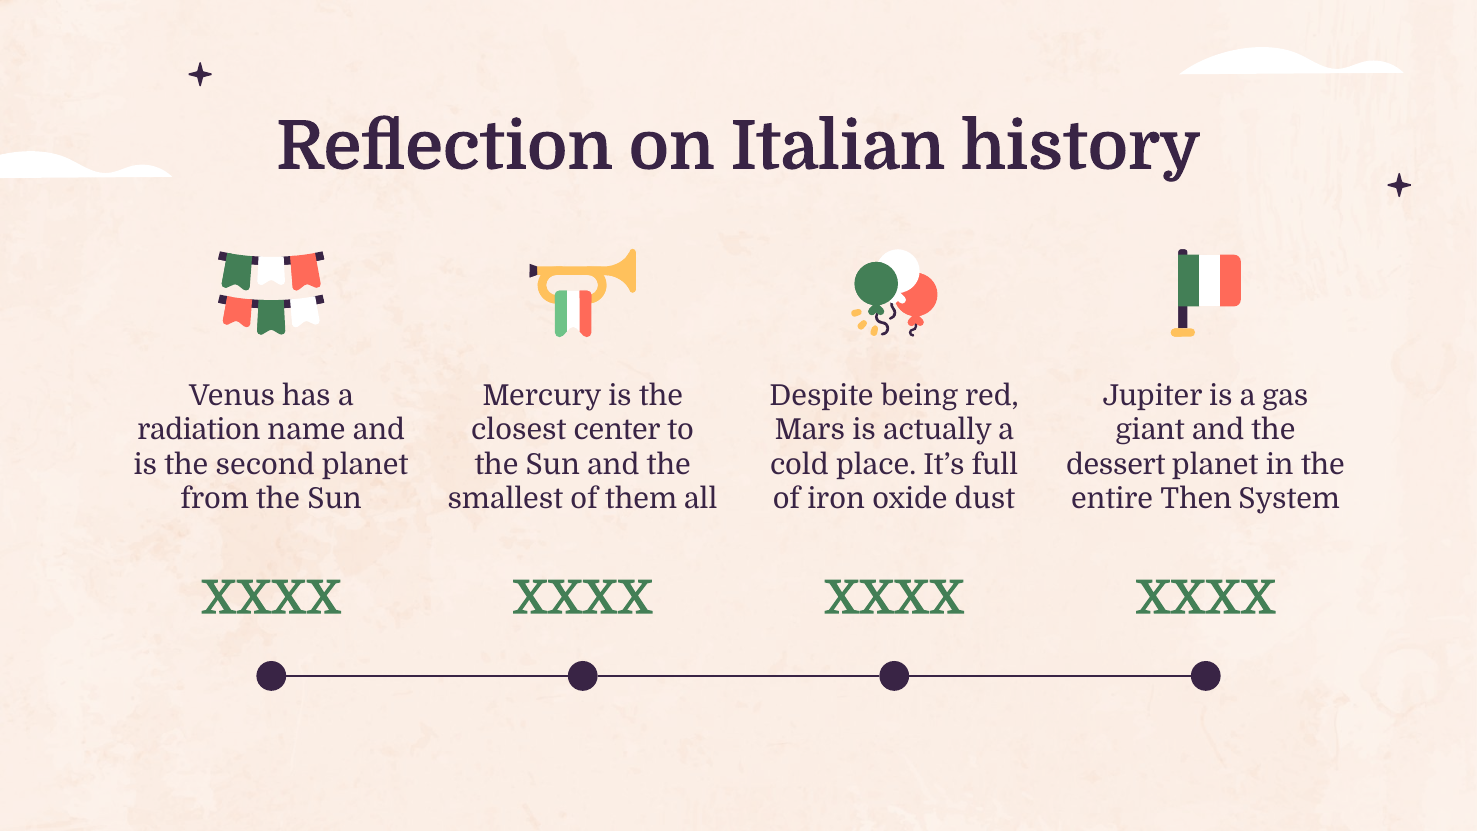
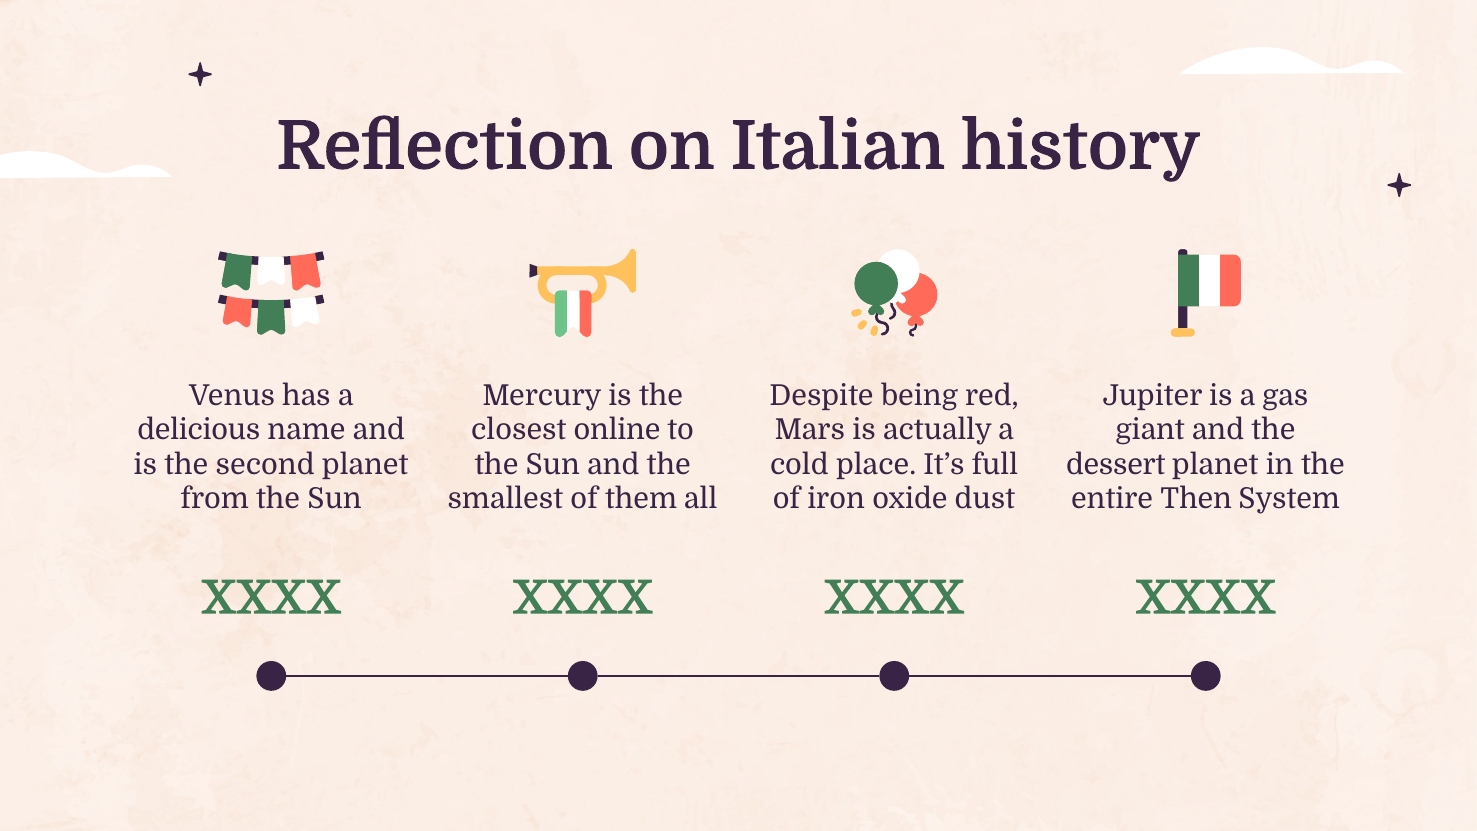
radiation: radiation -> delicious (199, 430)
center: center -> online (617, 430)
